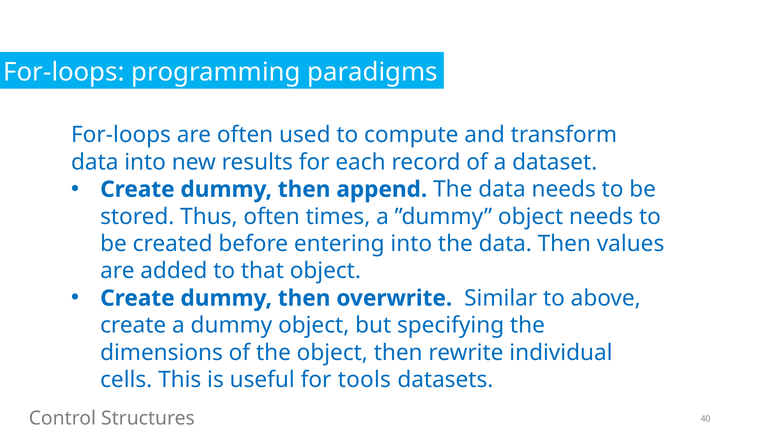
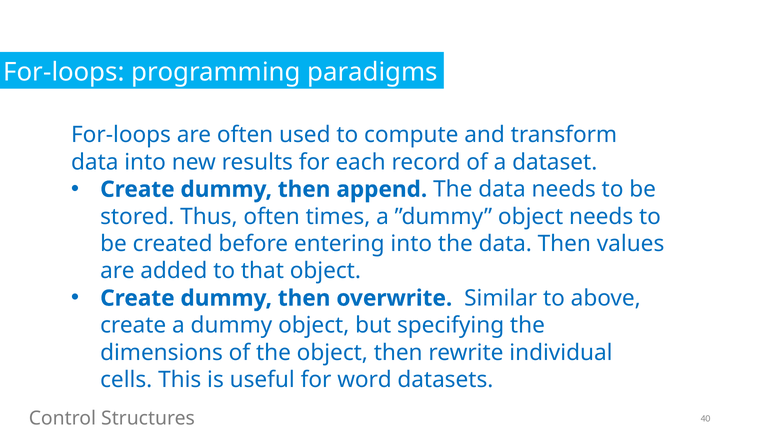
tools: tools -> word (365, 379)
